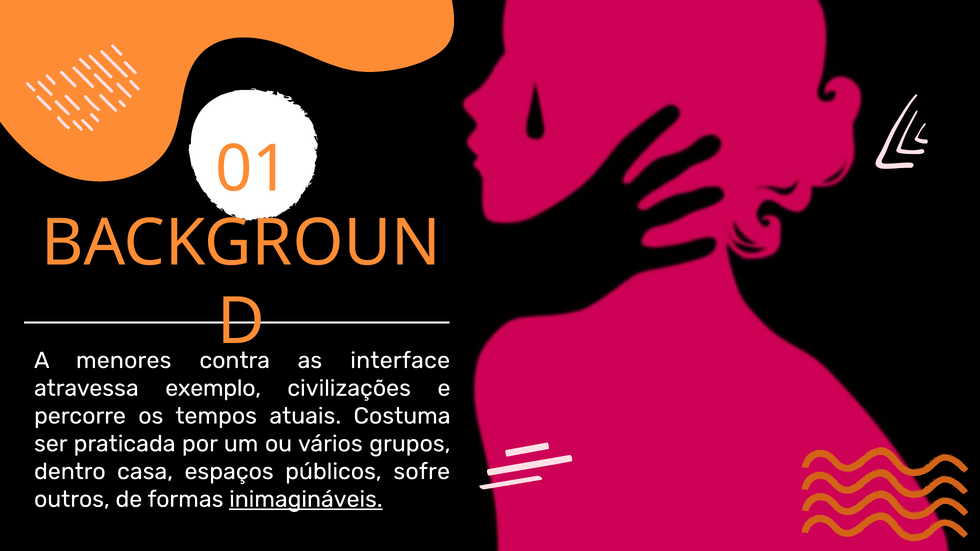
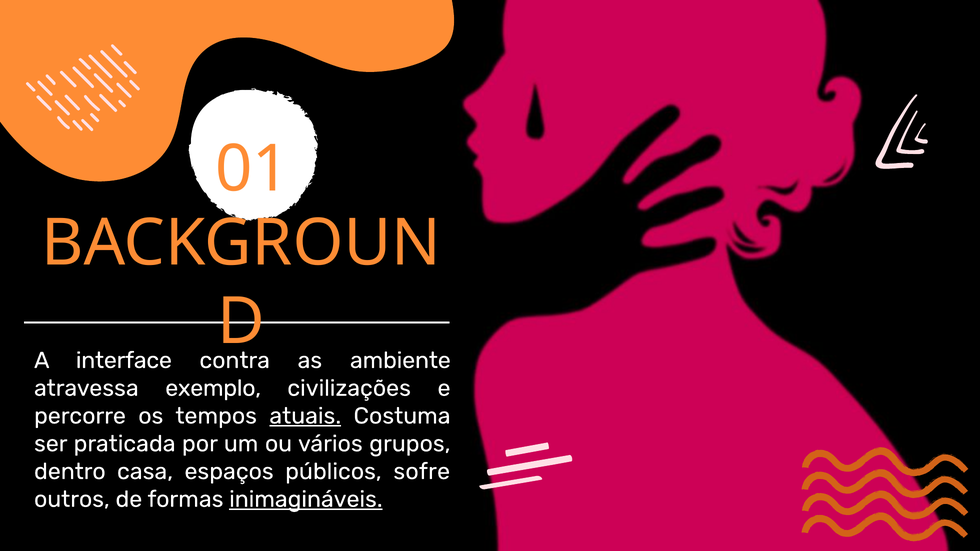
menores: menores -> interface (124, 361)
interface: interface -> ambiente (400, 361)
atuais underline: none -> present (305, 416)
